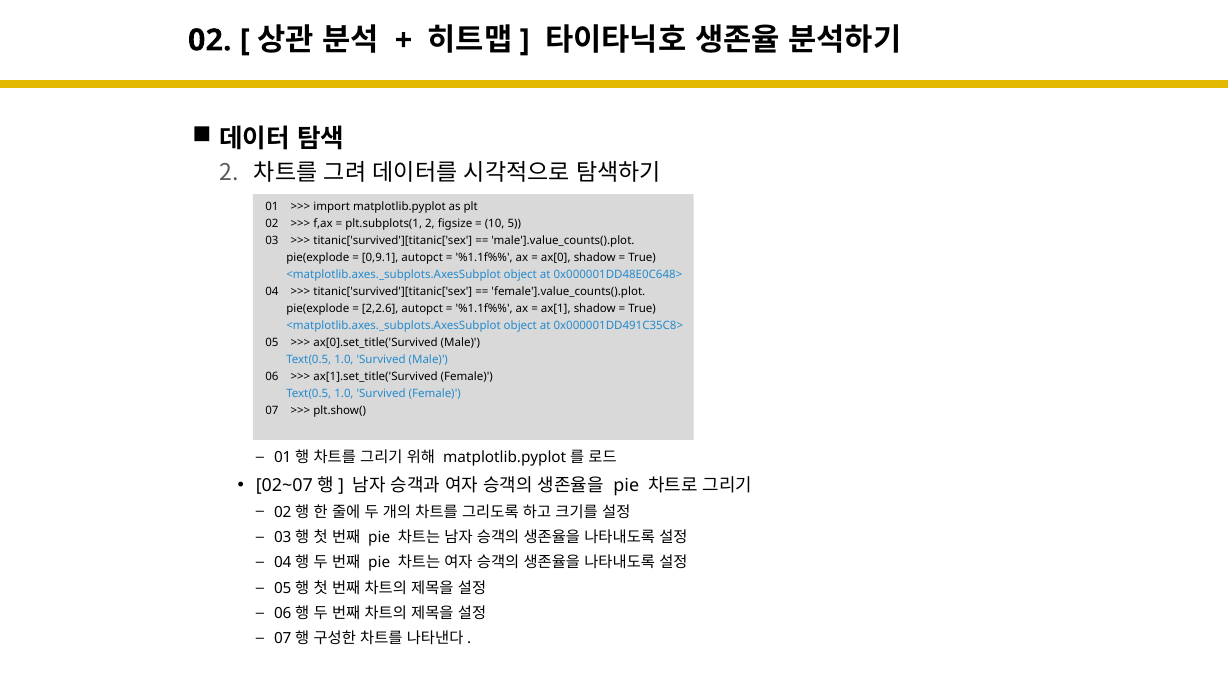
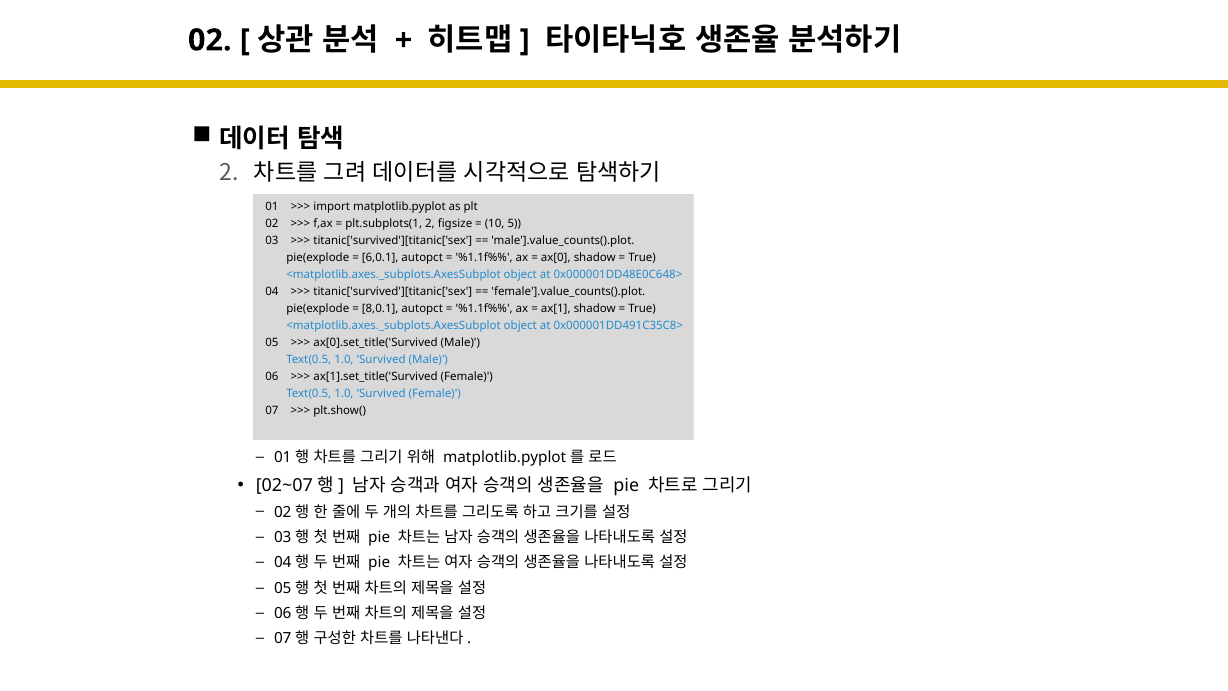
0,9.1: 0,9.1 -> 6,0.1 (380, 257)
2,2.6: 2,2.6 -> 8,0.1 (380, 309)
